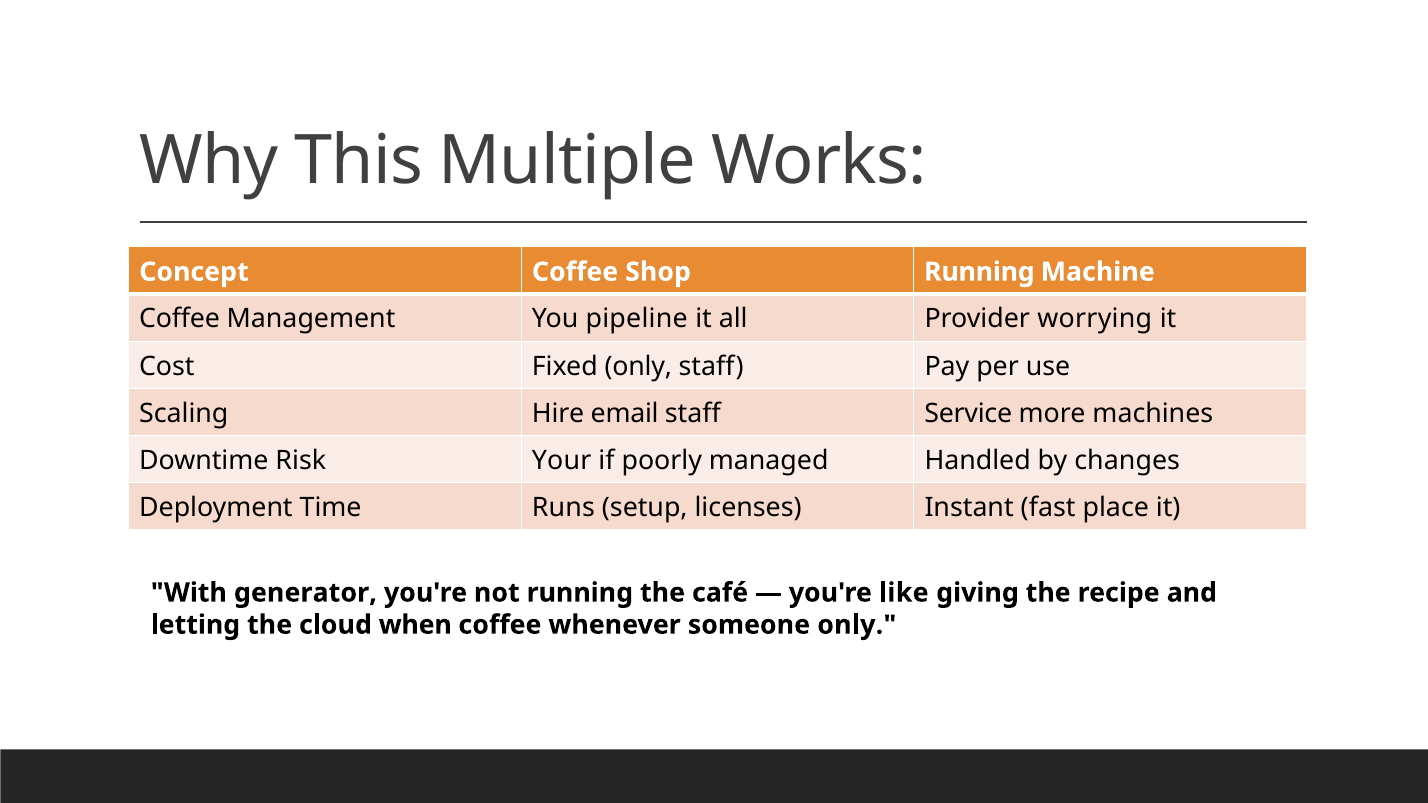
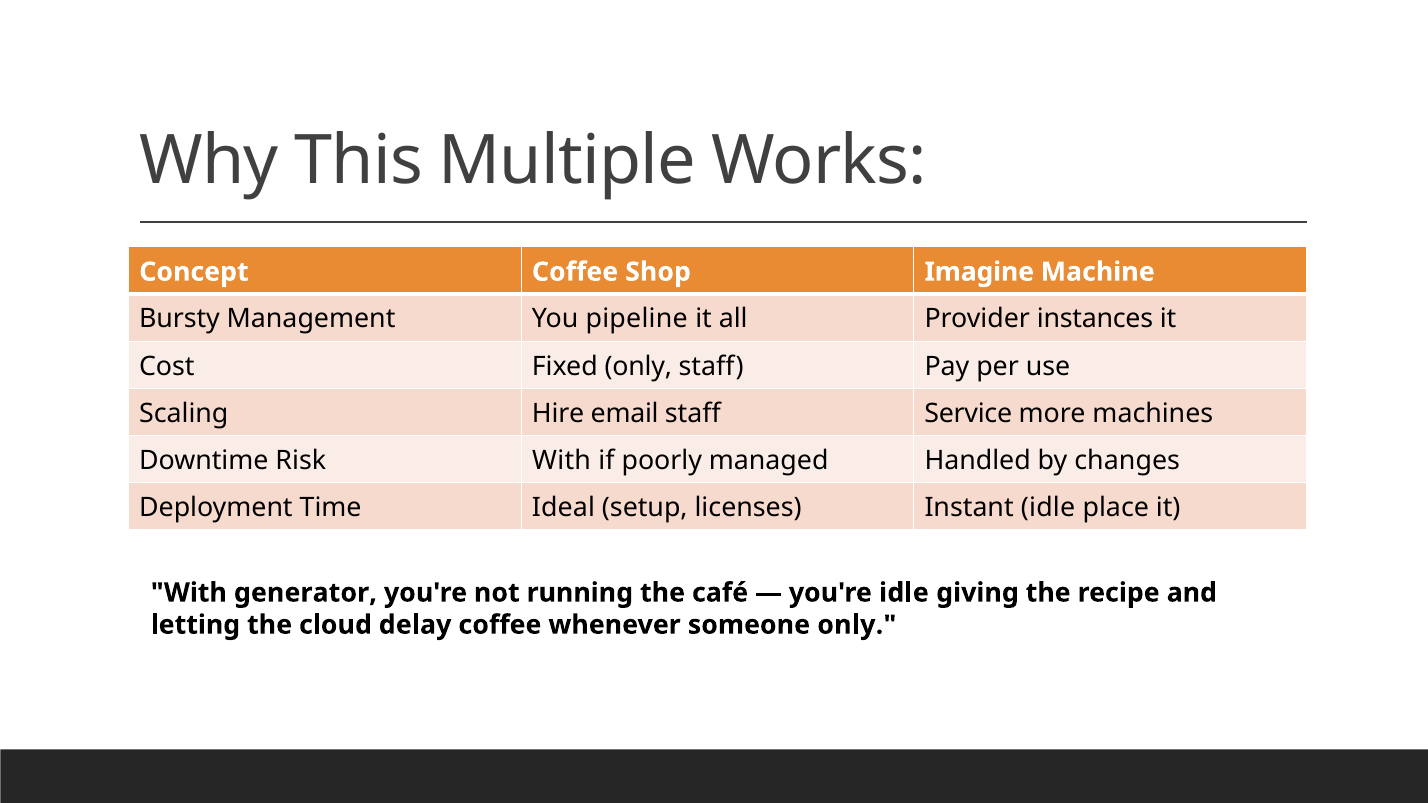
Shop Running: Running -> Imagine (979, 272)
Coffee: Coffee -> Bursty (179, 319)
worrying: worrying -> instances (1095, 319)
Risk Your: Your -> With (562, 461)
Runs: Runs -> Ideal (563, 508)
Instant fast: fast -> idle (1048, 508)
you're like: like -> idle (904, 593)
when: when -> delay (415, 625)
